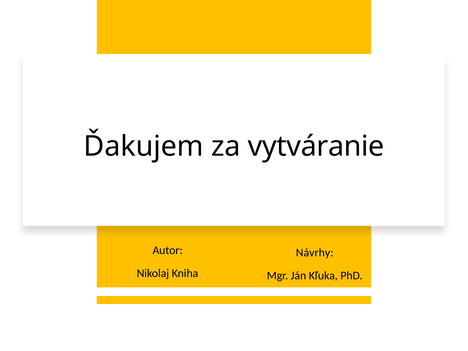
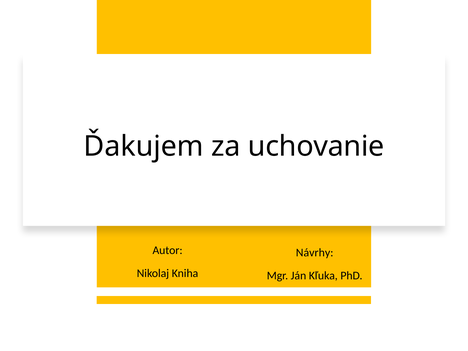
vytváranie: vytváranie -> uchovanie (316, 146)
